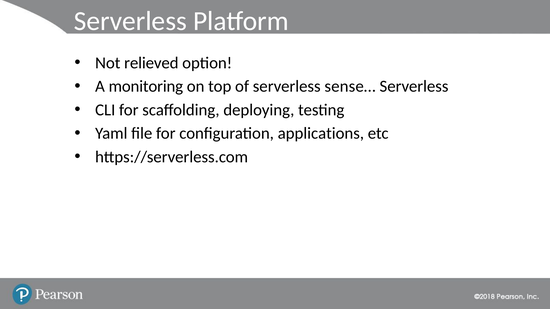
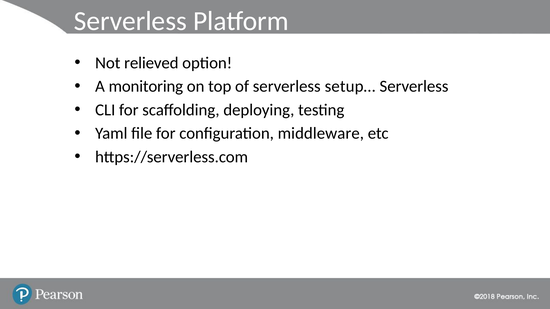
sense…: sense… -> setup… (350, 87)
applications: applications -> middleware (321, 134)
